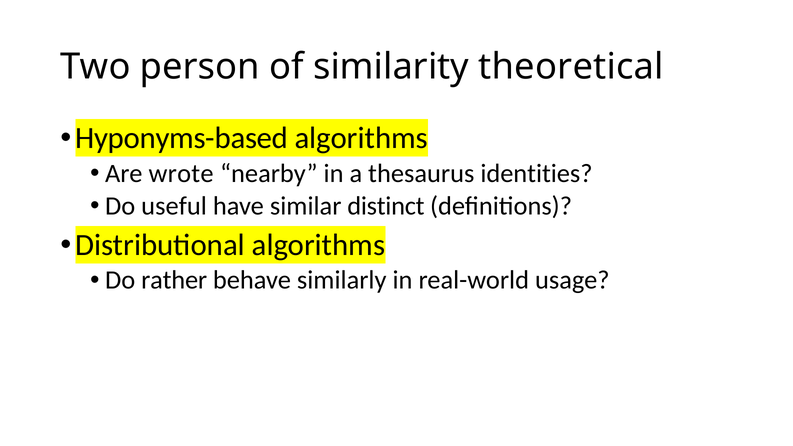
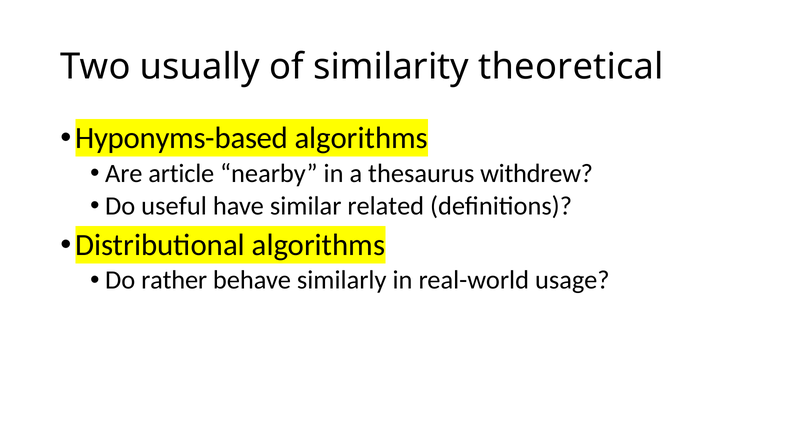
person: person -> usually (200, 67)
wrote: wrote -> article (181, 173)
identities: identities -> withdrew (537, 173)
distinct: distinct -> related (386, 206)
